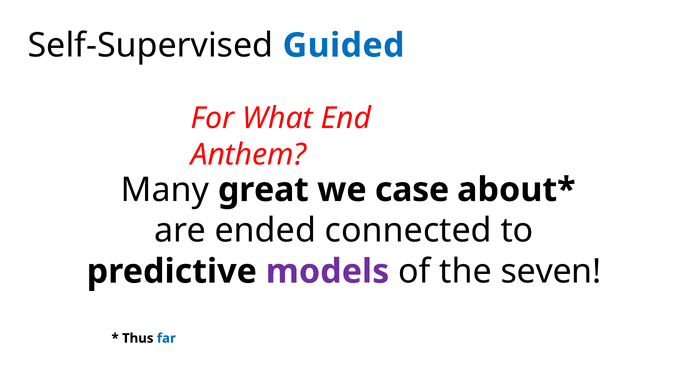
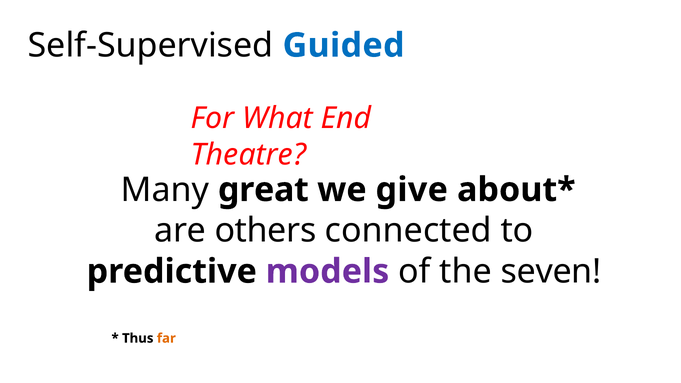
Anthem: Anthem -> Theatre (248, 155)
case: case -> give (412, 190)
ended: ended -> others (265, 231)
far colour: blue -> orange (166, 338)
